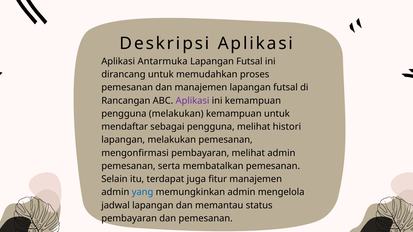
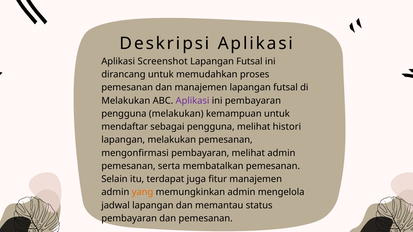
Antarmuka: Antarmuka -> Screenshot (163, 61)
Rancangan: Rancangan -> Melakukan (126, 101)
ini kemampuan: kemampuan -> pembayaran (253, 101)
yang colour: blue -> orange (143, 192)
